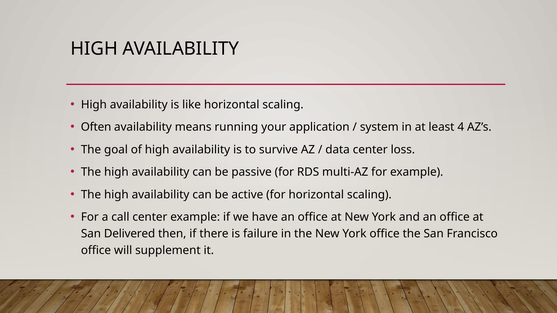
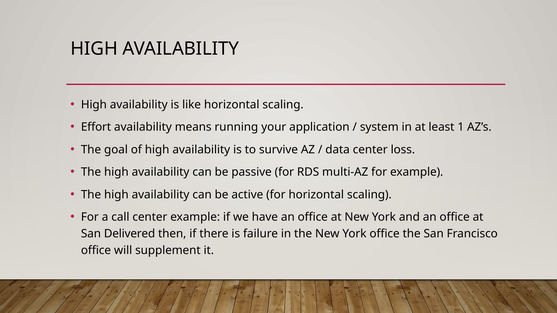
Often: Often -> Effort (96, 127)
4: 4 -> 1 (461, 127)
